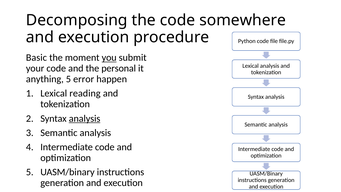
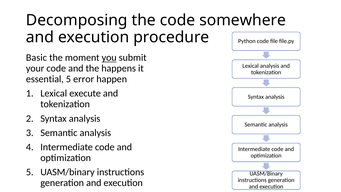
personal: personal -> happens (119, 68)
anything: anything -> essential (45, 79)
reading: reading -> execute (85, 93)
analysis underline: present -> none (85, 118)
